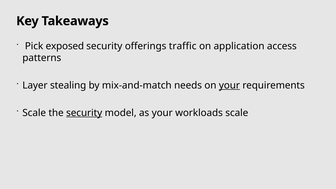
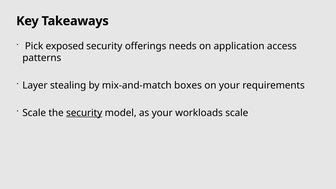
traffic: traffic -> needs (183, 46)
needs: needs -> boxes (188, 85)
your underline: present -> none (229, 85)
